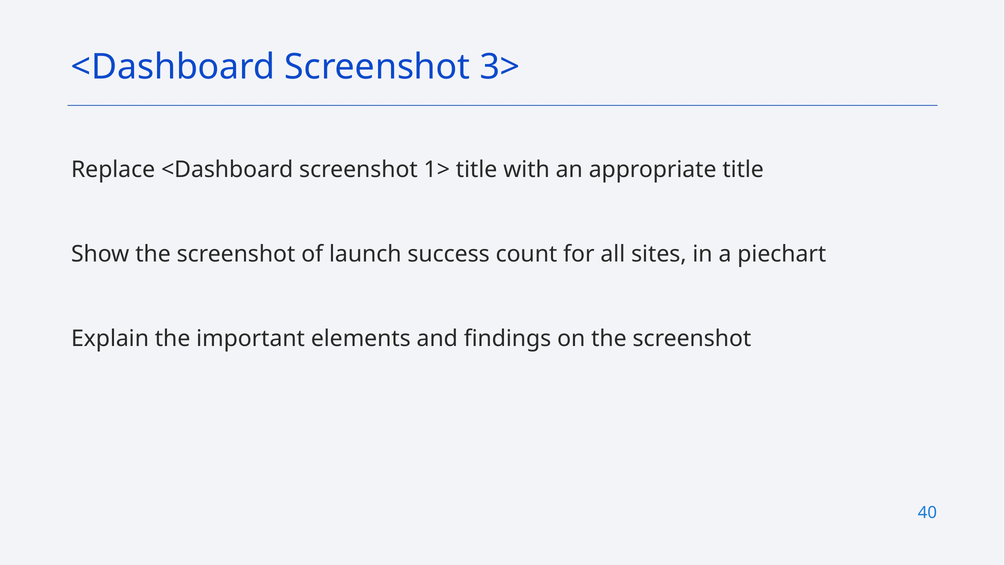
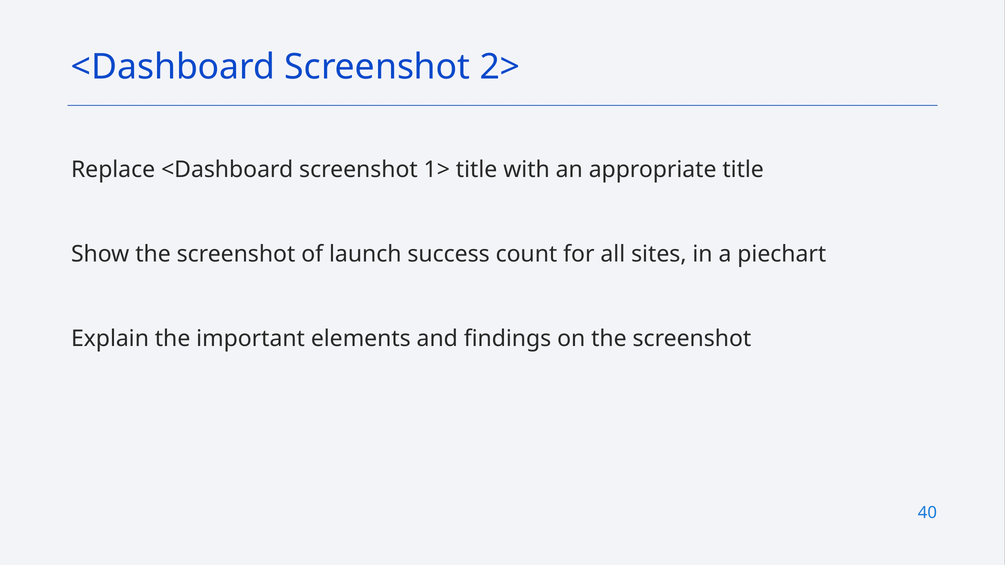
3>: 3> -> 2> (500, 67)
